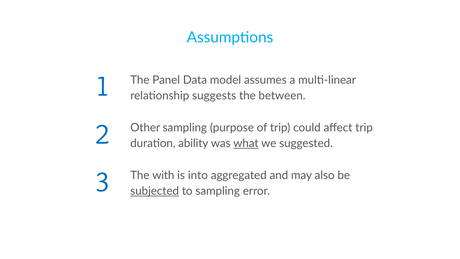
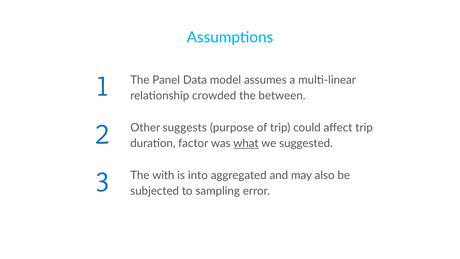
suggests: suggests -> crowded (214, 96)
Other sampling: sampling -> suggests (185, 127)
ability: ability -> factor (193, 143)
subjected underline: present -> none (155, 191)
